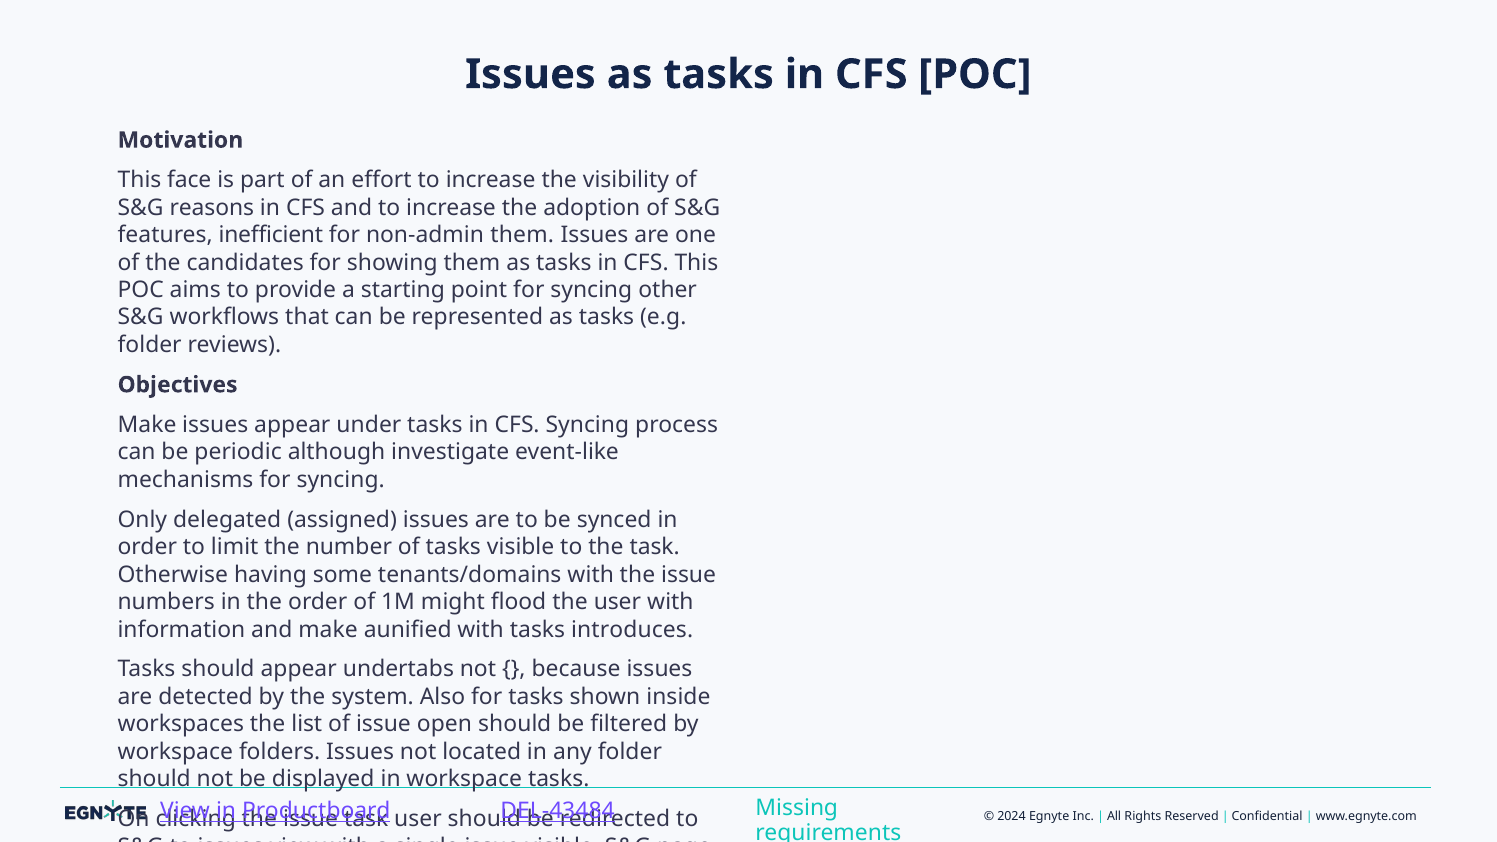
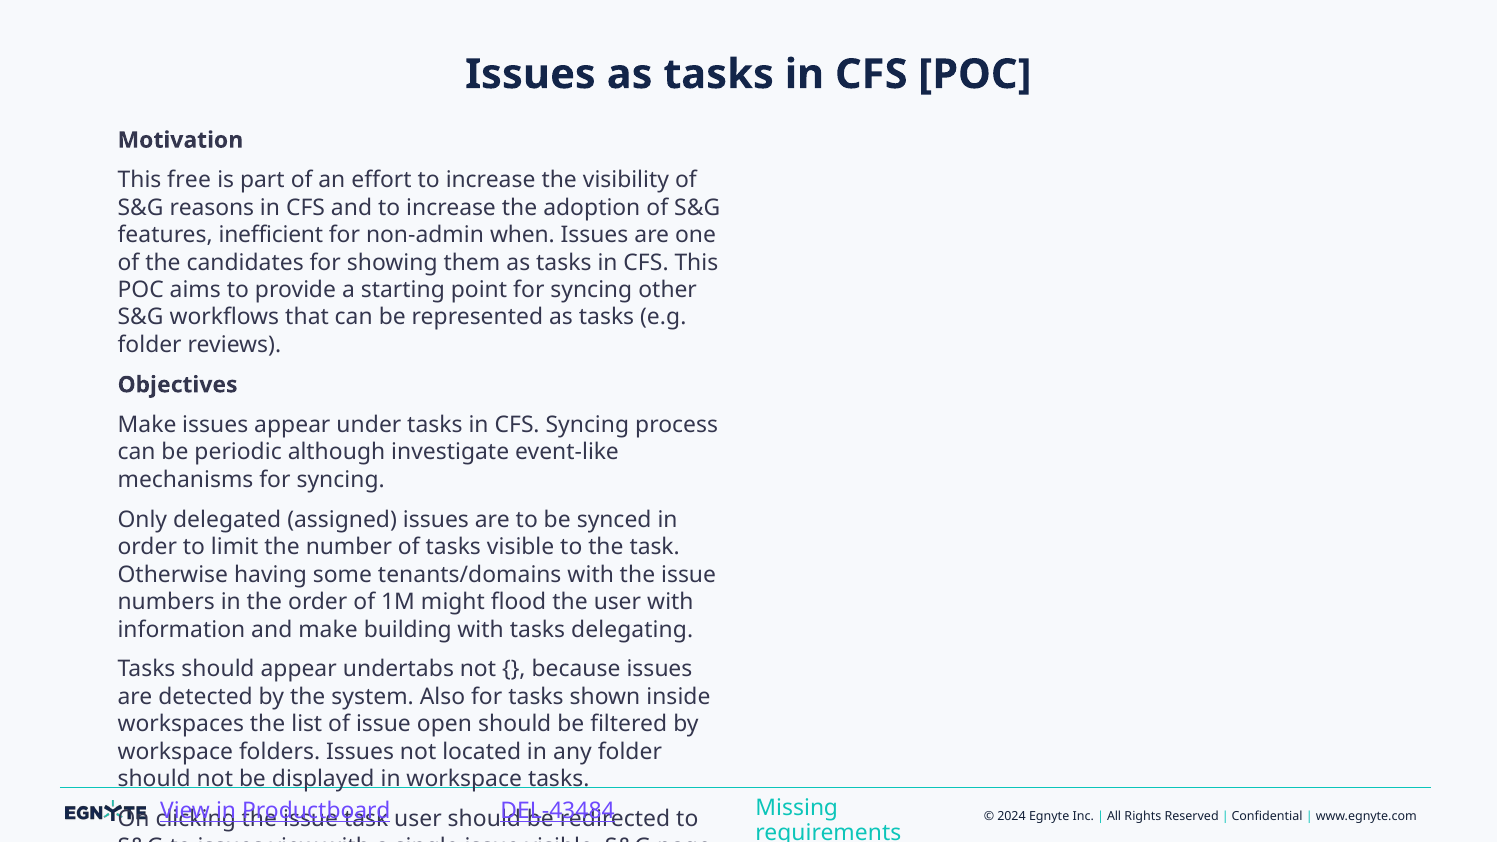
face: face -> free (189, 180)
non-admin them: them -> when (522, 235)
aunified: aunified -> building (408, 630)
tasks introduces: introduces -> delegating (632, 630)
